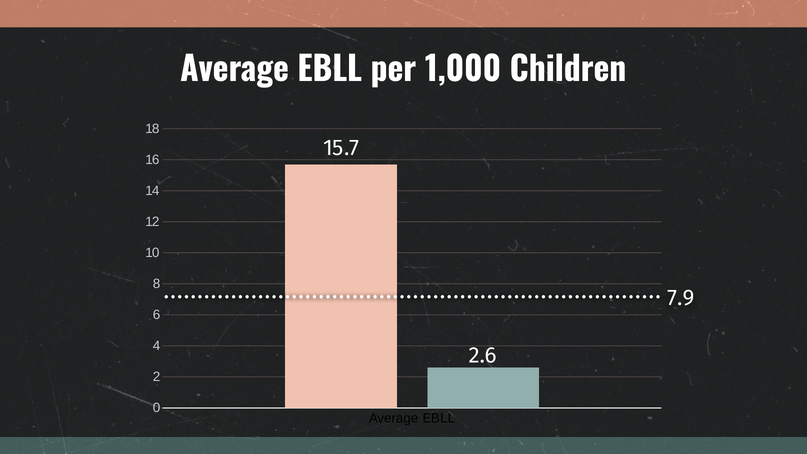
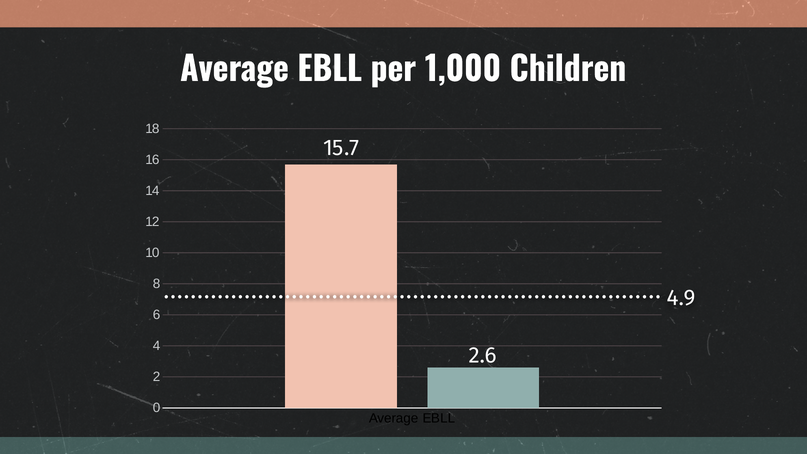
7.9: 7.9 -> 4.9 (681, 298)
